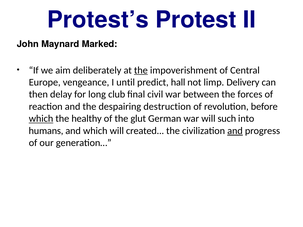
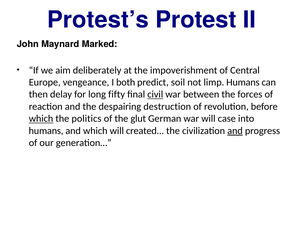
the underline: present -> none (141, 70)
until: until -> both (126, 82)
hall: hall -> soil (178, 82)
limp Delivery: Delivery -> Humans (243, 82)
club: club -> fifty (117, 95)
civil underline: none -> present (155, 95)
healthy: healthy -> politics (86, 119)
such: such -> case (227, 119)
